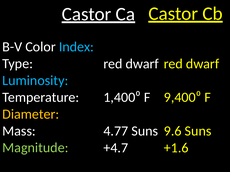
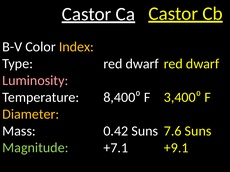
Index colour: light blue -> yellow (76, 47)
Luminosity colour: light blue -> pink (35, 81)
1,400⁰: 1,400⁰ -> 8,400⁰ (122, 98)
9,400⁰: 9,400⁰ -> 3,400⁰ (182, 98)
4.77: 4.77 -> 0.42 (116, 131)
9.6: 9.6 -> 7.6 (173, 131)
+4.7: +4.7 -> +7.1 (116, 148)
+1.6: +1.6 -> +9.1 (176, 148)
